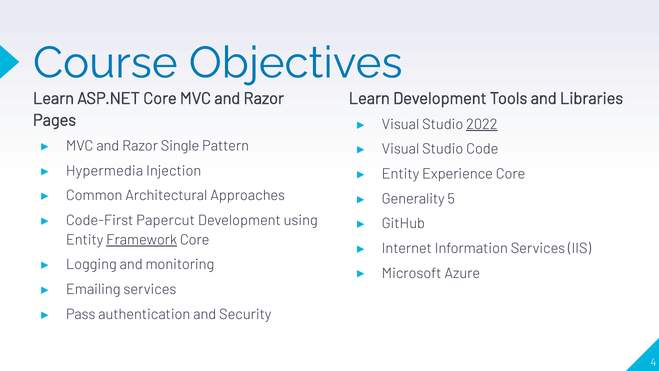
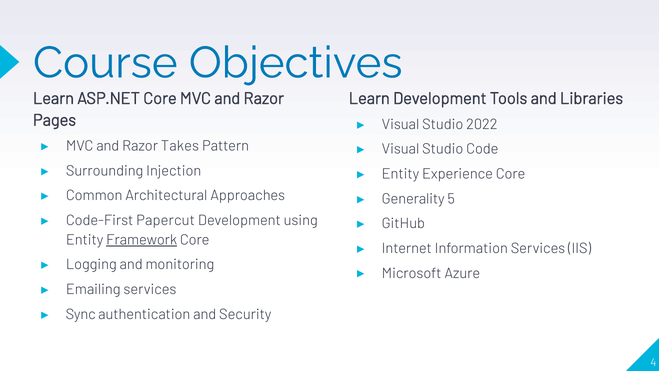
2022 underline: present -> none (482, 124)
Single: Single -> Takes (180, 146)
Hypermedia: Hypermedia -> Surrounding (105, 171)
Pass: Pass -> Sync (81, 314)
